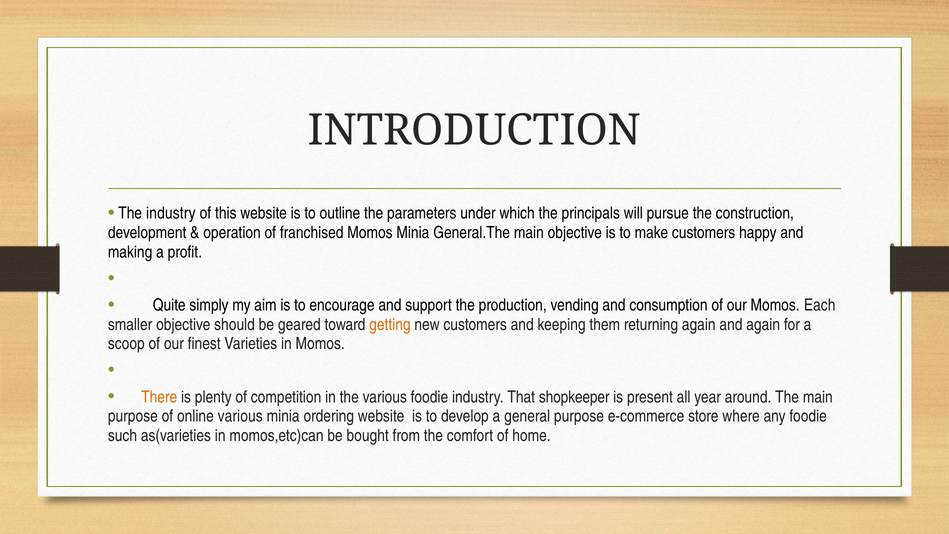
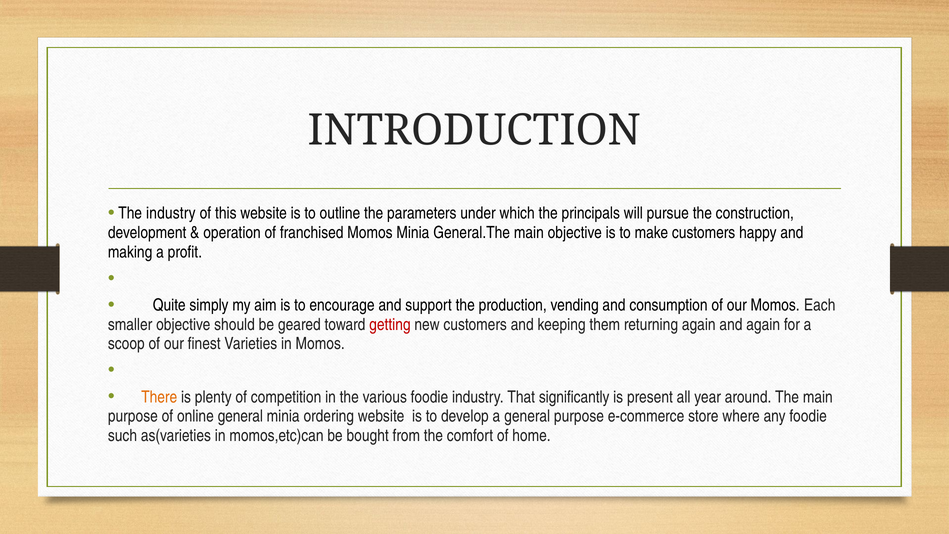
getting colour: orange -> red (390, 324)
shopkeeper: shopkeeper -> significantly (574, 397)
online various: various -> general (240, 416)
